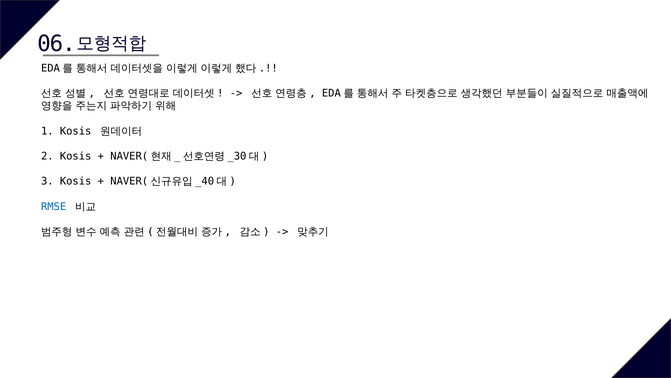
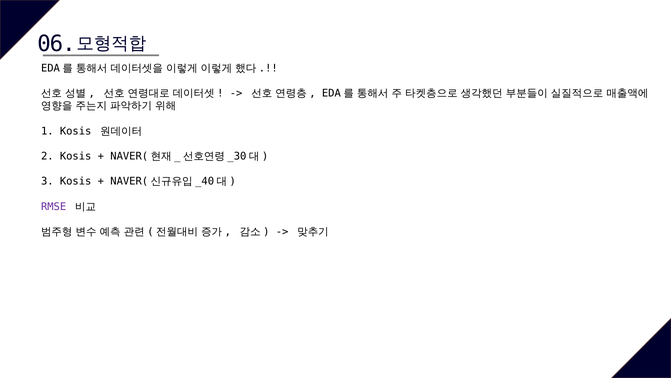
RMSE colour: blue -> purple (54, 206)
